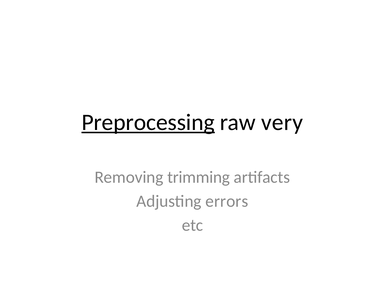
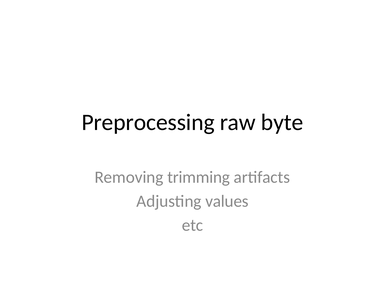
Preprocessing underline: present -> none (148, 122)
very: very -> byte (282, 122)
errors: errors -> values (227, 201)
